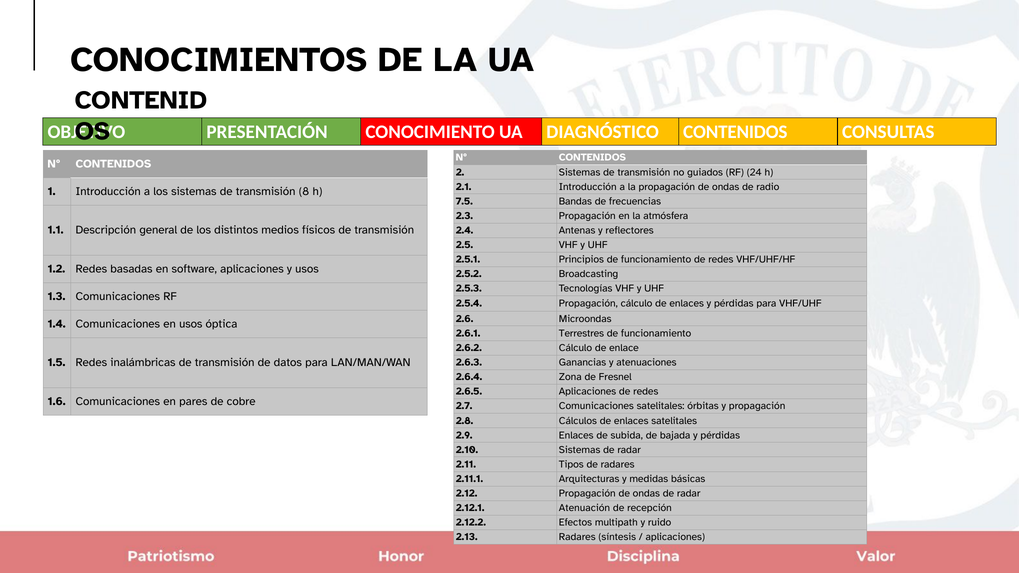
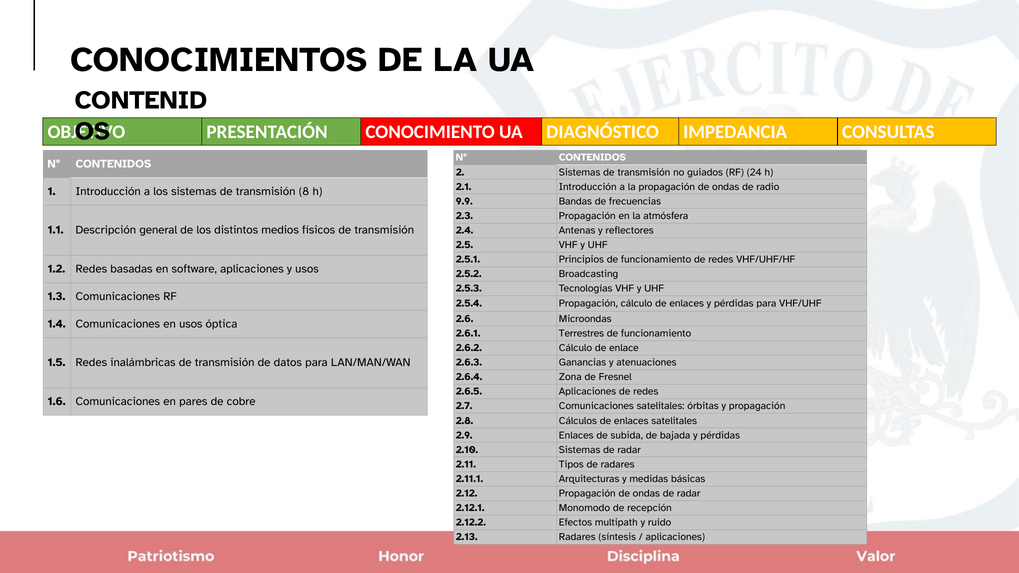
DIAGNÓSTICO CONTENIDOS: CONTENIDOS -> IMPEDANCIA (735, 132)
7.5: 7.5 -> 9.9 (464, 201)
Atenuación: Atenuación -> Monomodo (584, 508)
